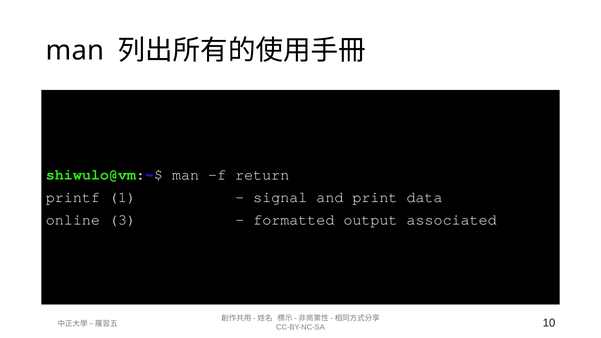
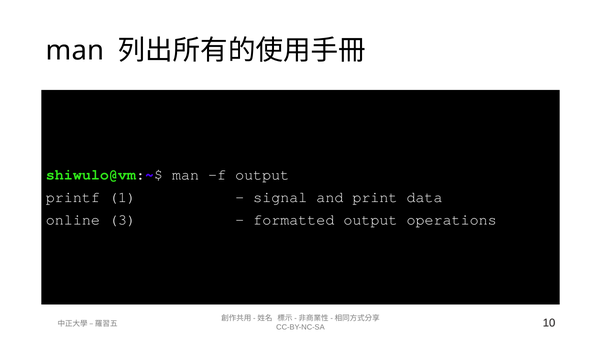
f return: return -> output (262, 175)
associated: associated -> operations (452, 220)
